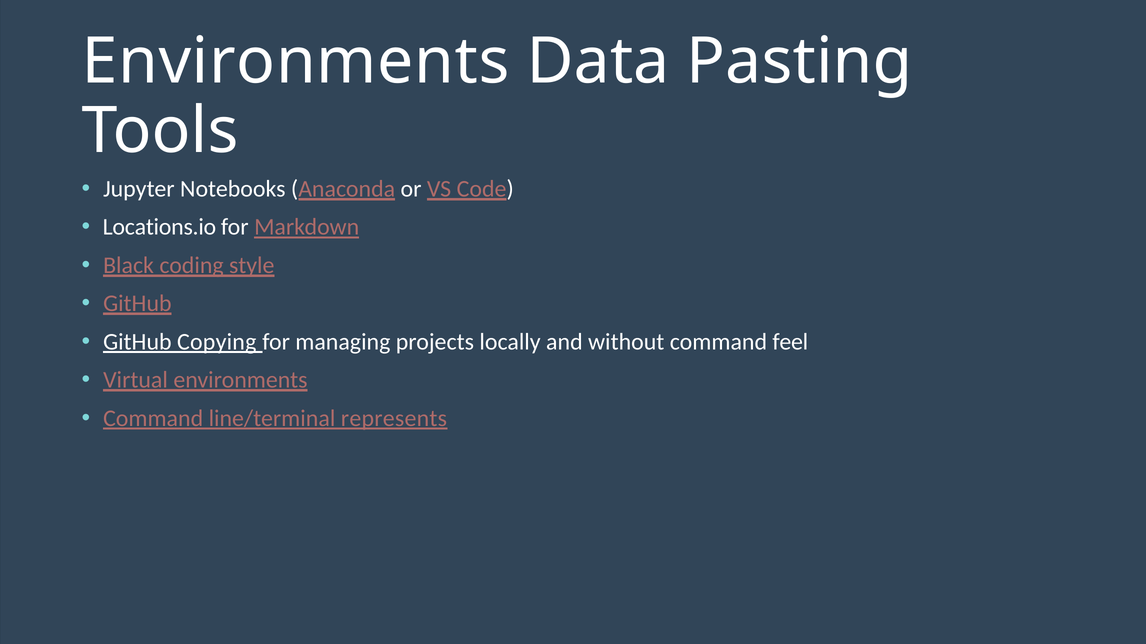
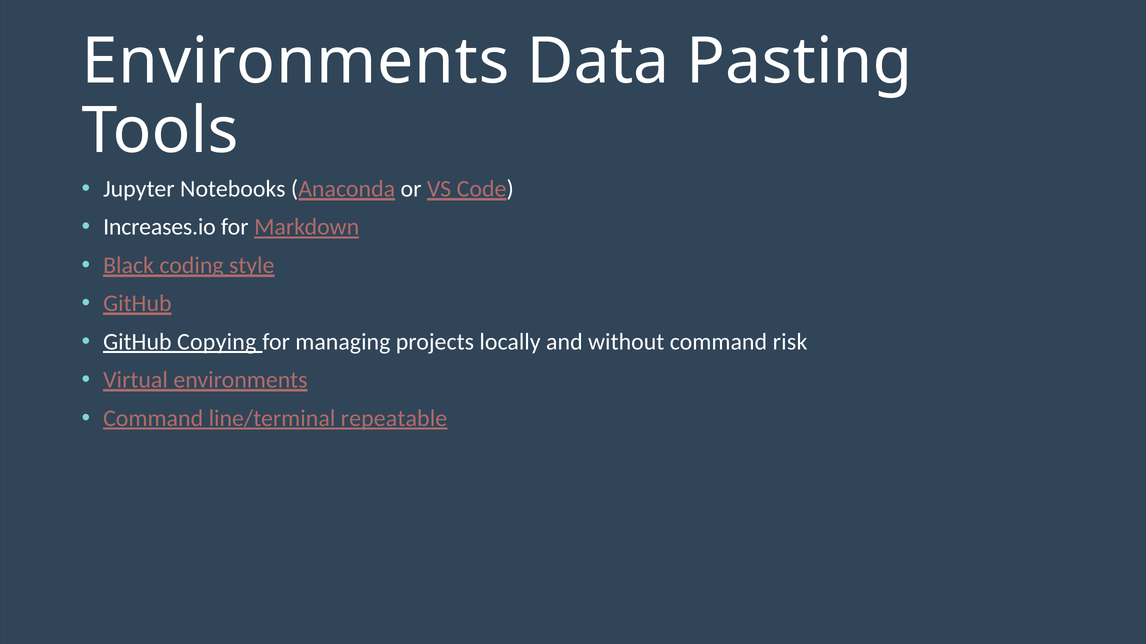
Locations.io: Locations.io -> Increases.io (159, 227)
feel: feel -> risk (790, 342)
represents: represents -> repeatable (394, 419)
